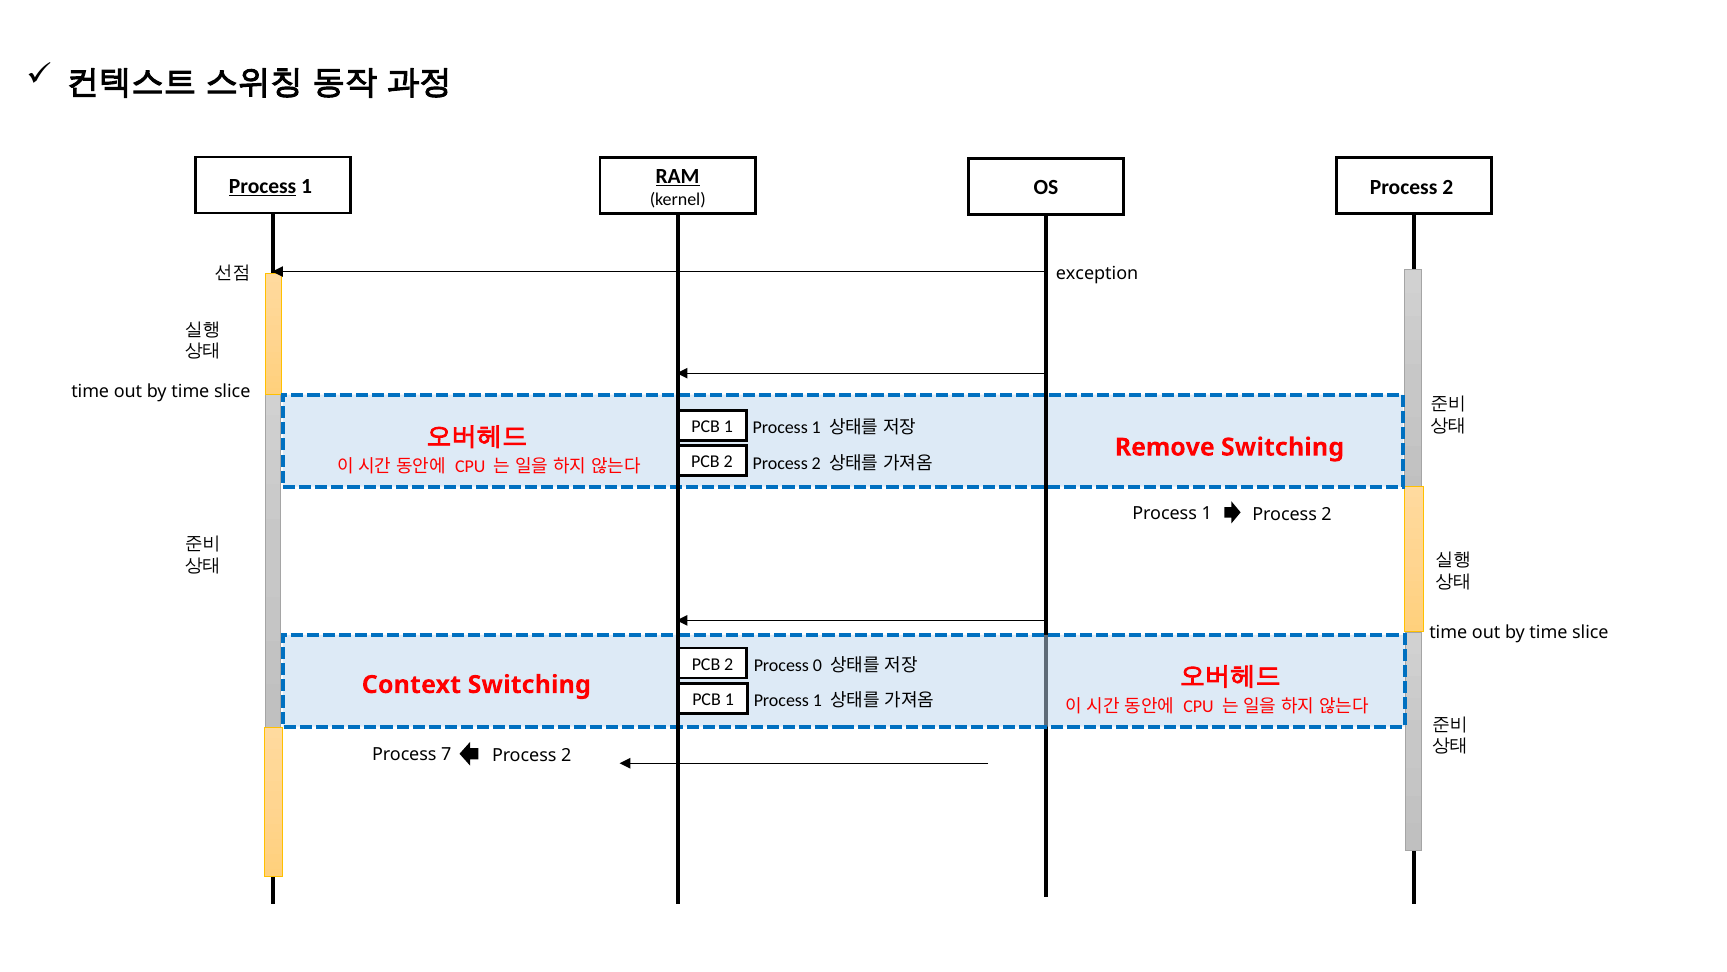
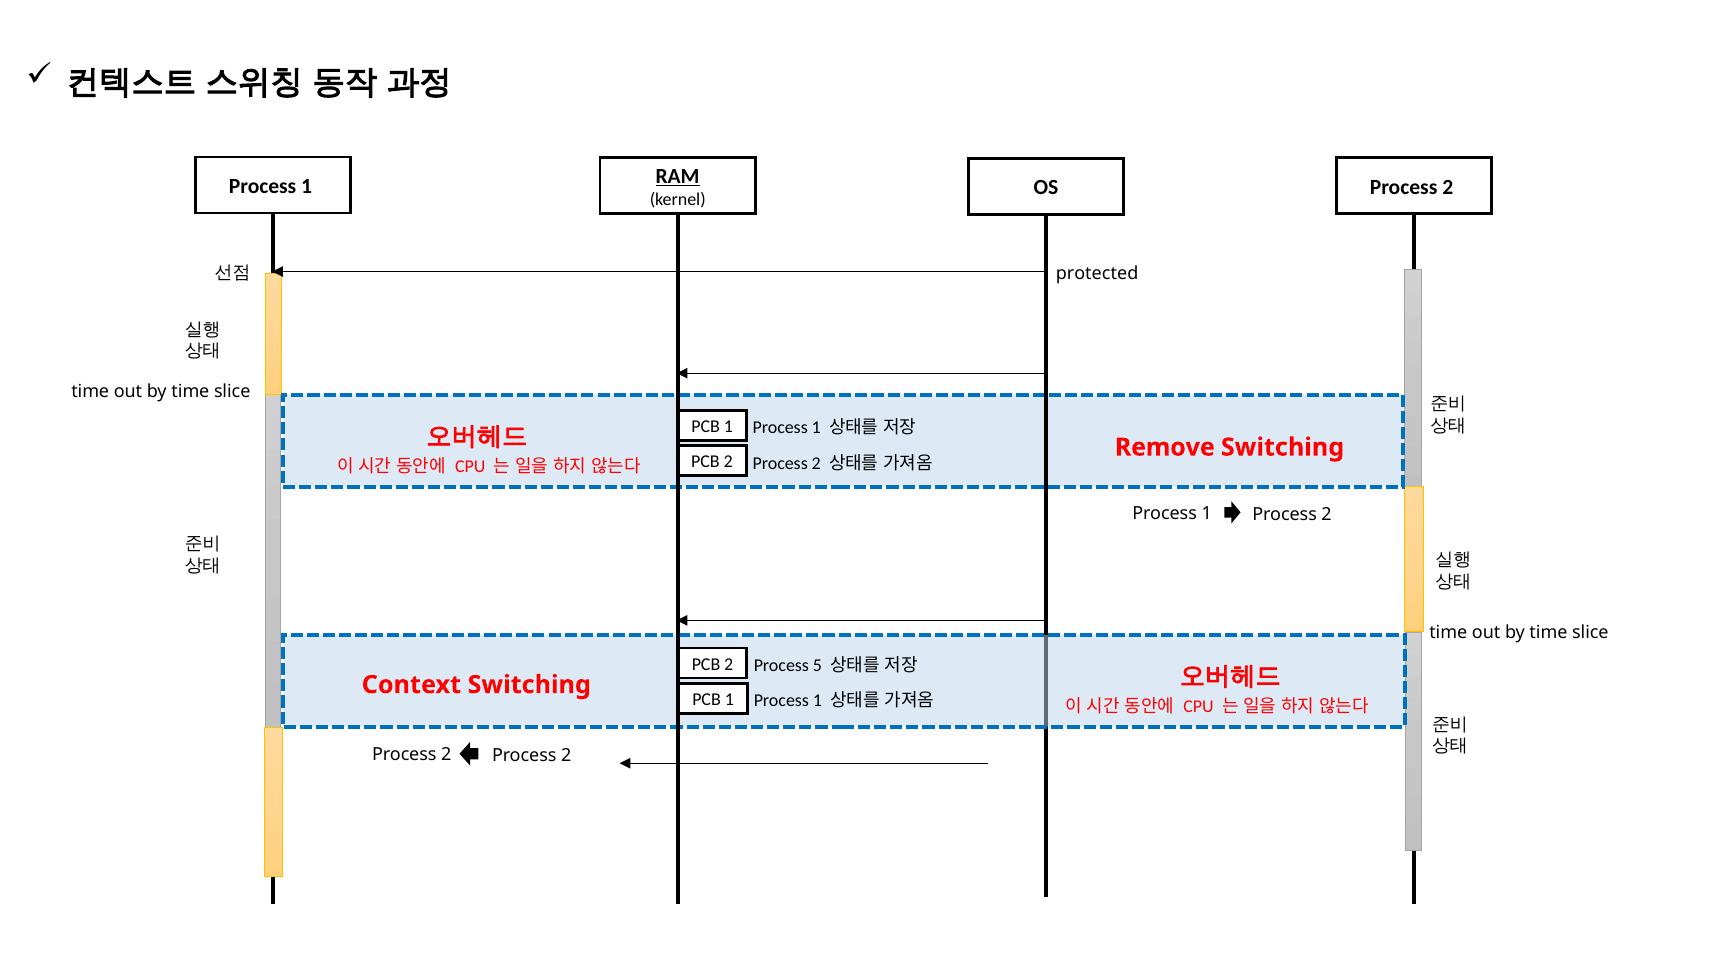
Process underline: present -> none (263, 186)
exception: exception -> protected (1097, 274)
0: 0 -> 5 (817, 665)
7: 7 -> 2 (446, 754)
